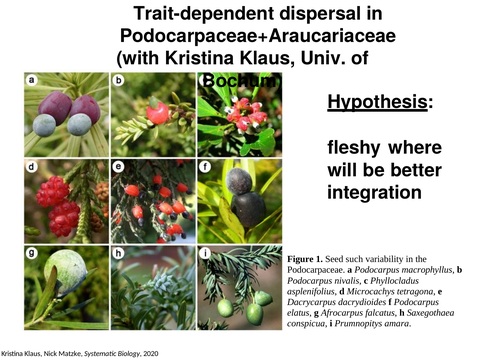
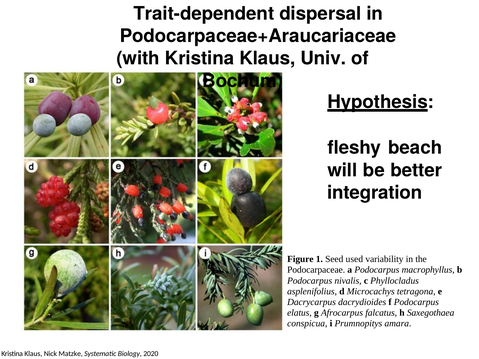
where: where -> beach (415, 148)
such: such -> used (354, 259)
